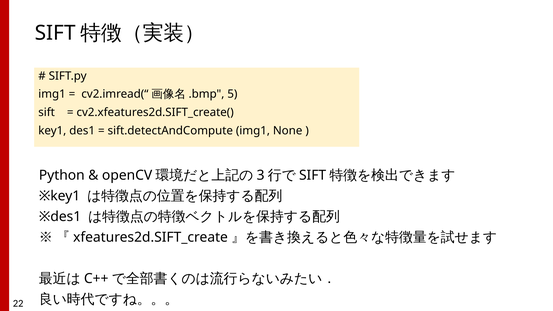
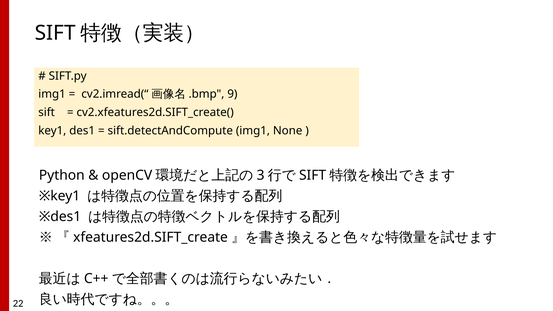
5: 5 -> 9 (232, 94)
